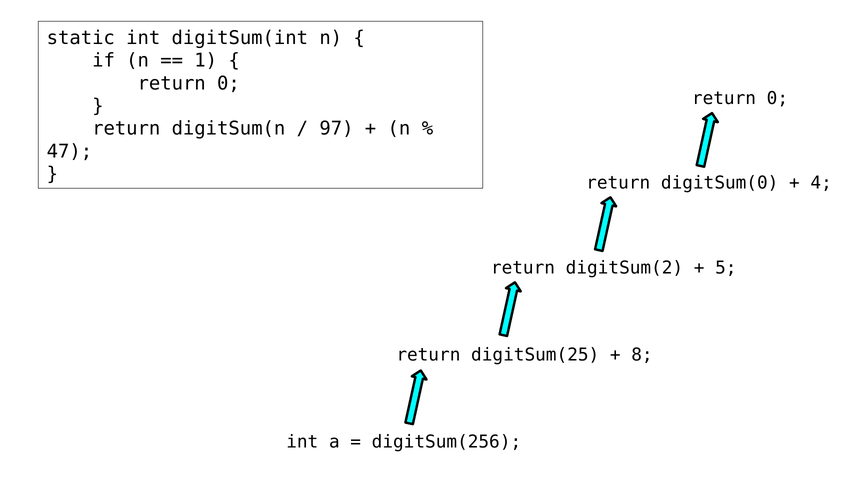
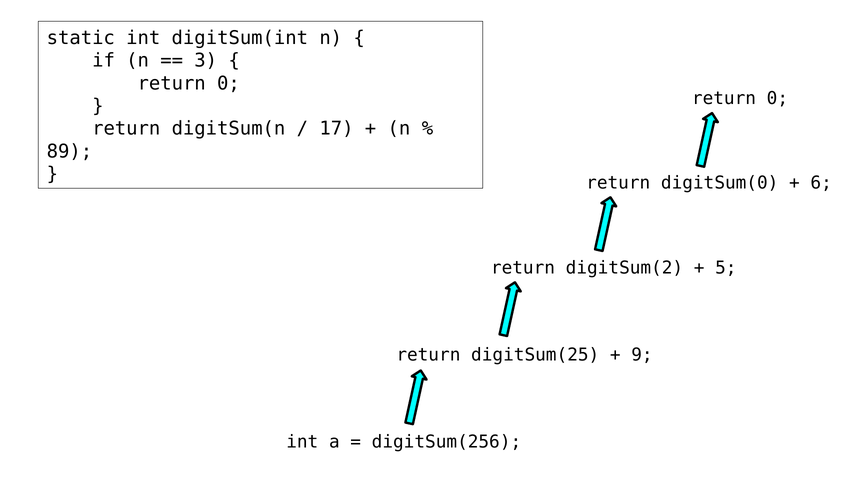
1: 1 -> 3 (206, 61)
97: 97 -> 17 (336, 129)
47: 47 -> 89 (69, 151)
4: 4 -> 6 (821, 183)
8: 8 -> 9 (642, 355)
